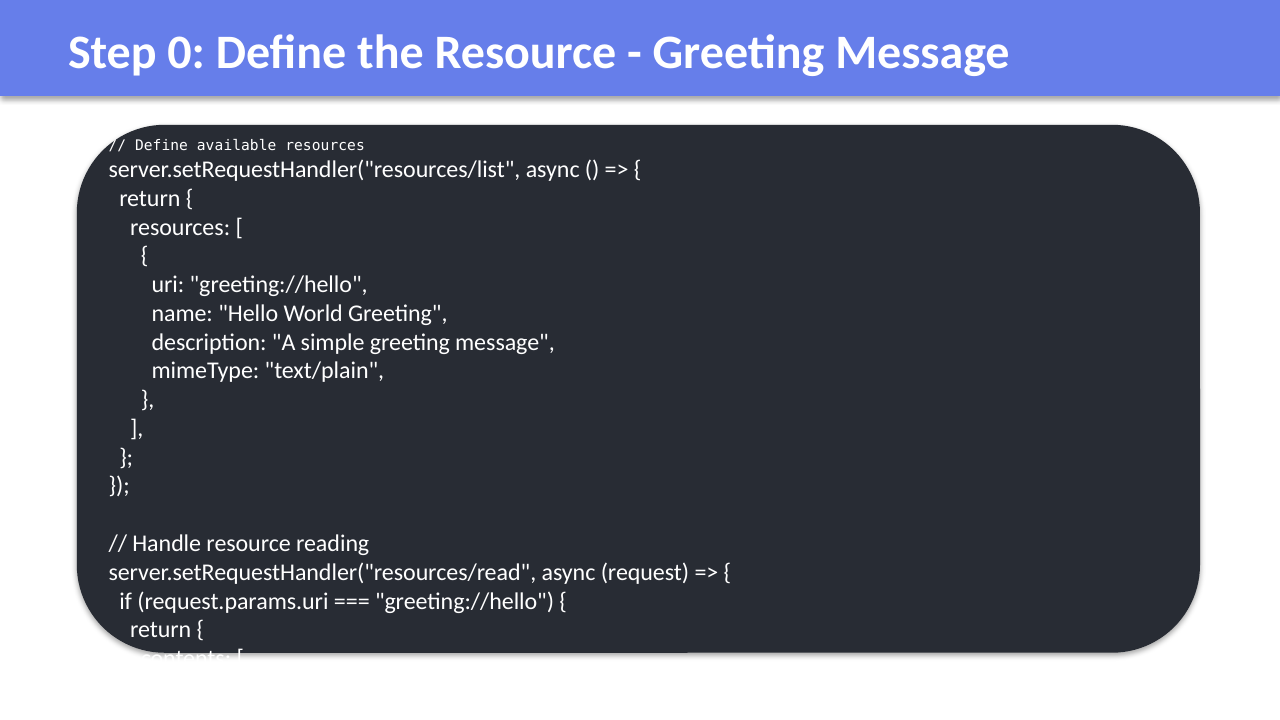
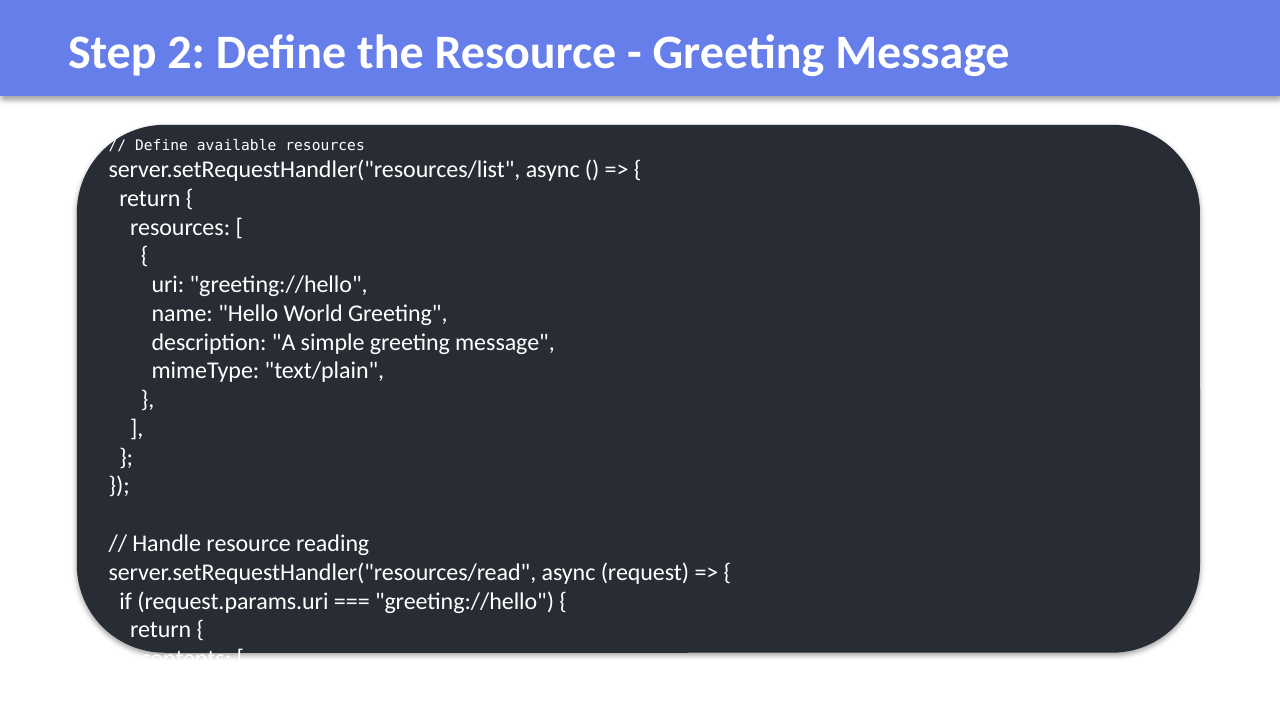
0: 0 -> 2 (186, 53)
